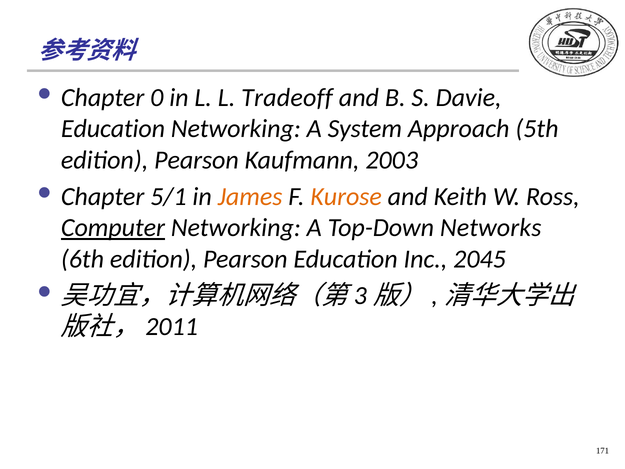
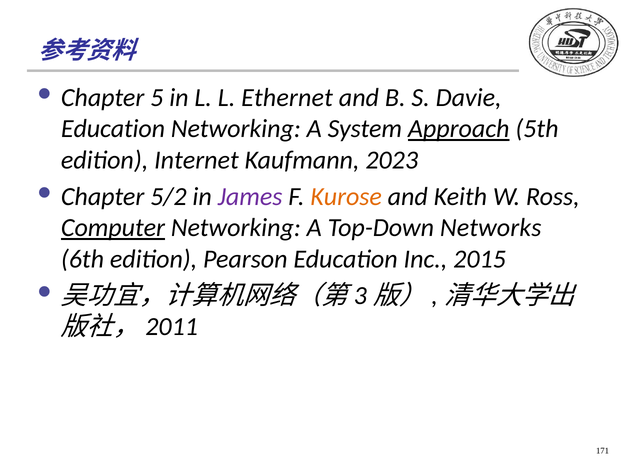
0: 0 -> 5 (157, 97)
Tradeoff: Tradeoff -> Ethernet (287, 97)
Approach underline: none -> present (459, 129)
Pearson: Pearson -> Internet (196, 160)
2003: 2003 -> 2023 (392, 160)
5/1: 5/1 -> 5/2 (168, 196)
James colour: orange -> purple (250, 196)
2045: 2045 -> 2015 (480, 259)
